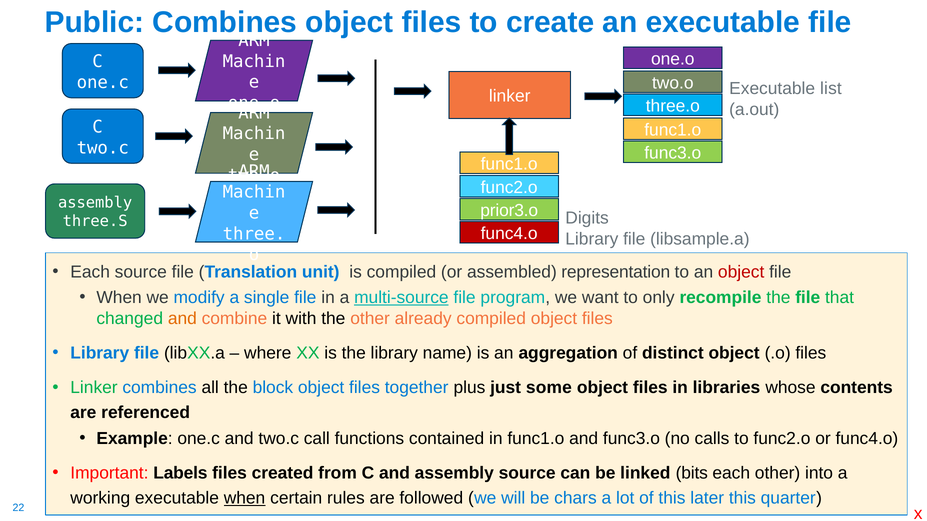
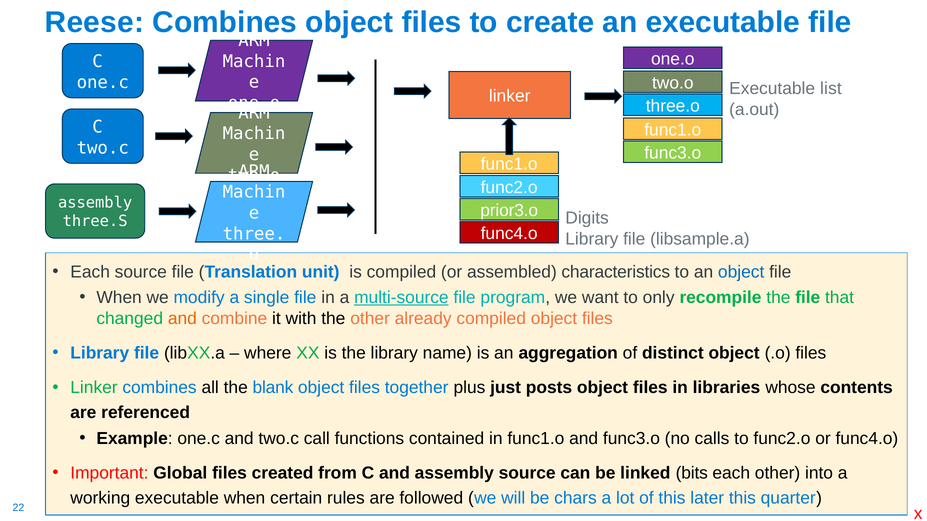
Public: Public -> Reese (94, 22)
representation: representation -> characteristics (616, 272)
object colour: red -> blue (741, 272)
block: block -> blank (273, 388)
some: some -> posts (549, 388)
Labels: Labels -> Global (180, 473)
when underline: present -> none (245, 498)
